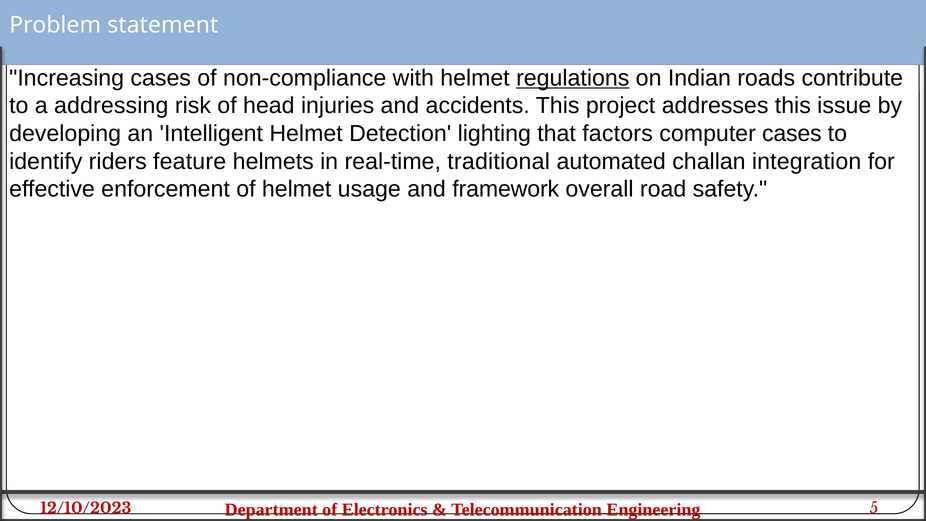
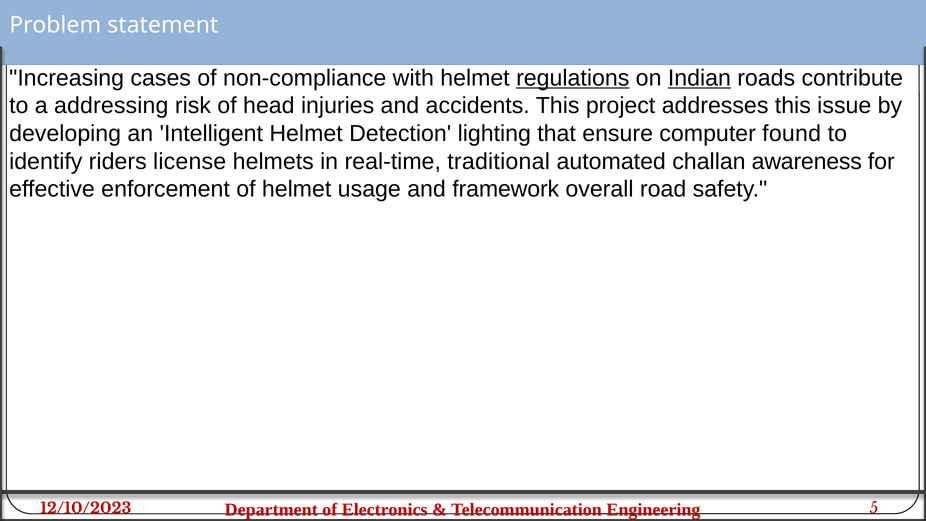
Indian underline: none -> present (699, 78)
factors: factors -> ensure (618, 134)
computer cases: cases -> found (792, 134)
feature: feature -> license (190, 161)
integration: integration -> awareness (807, 161)
